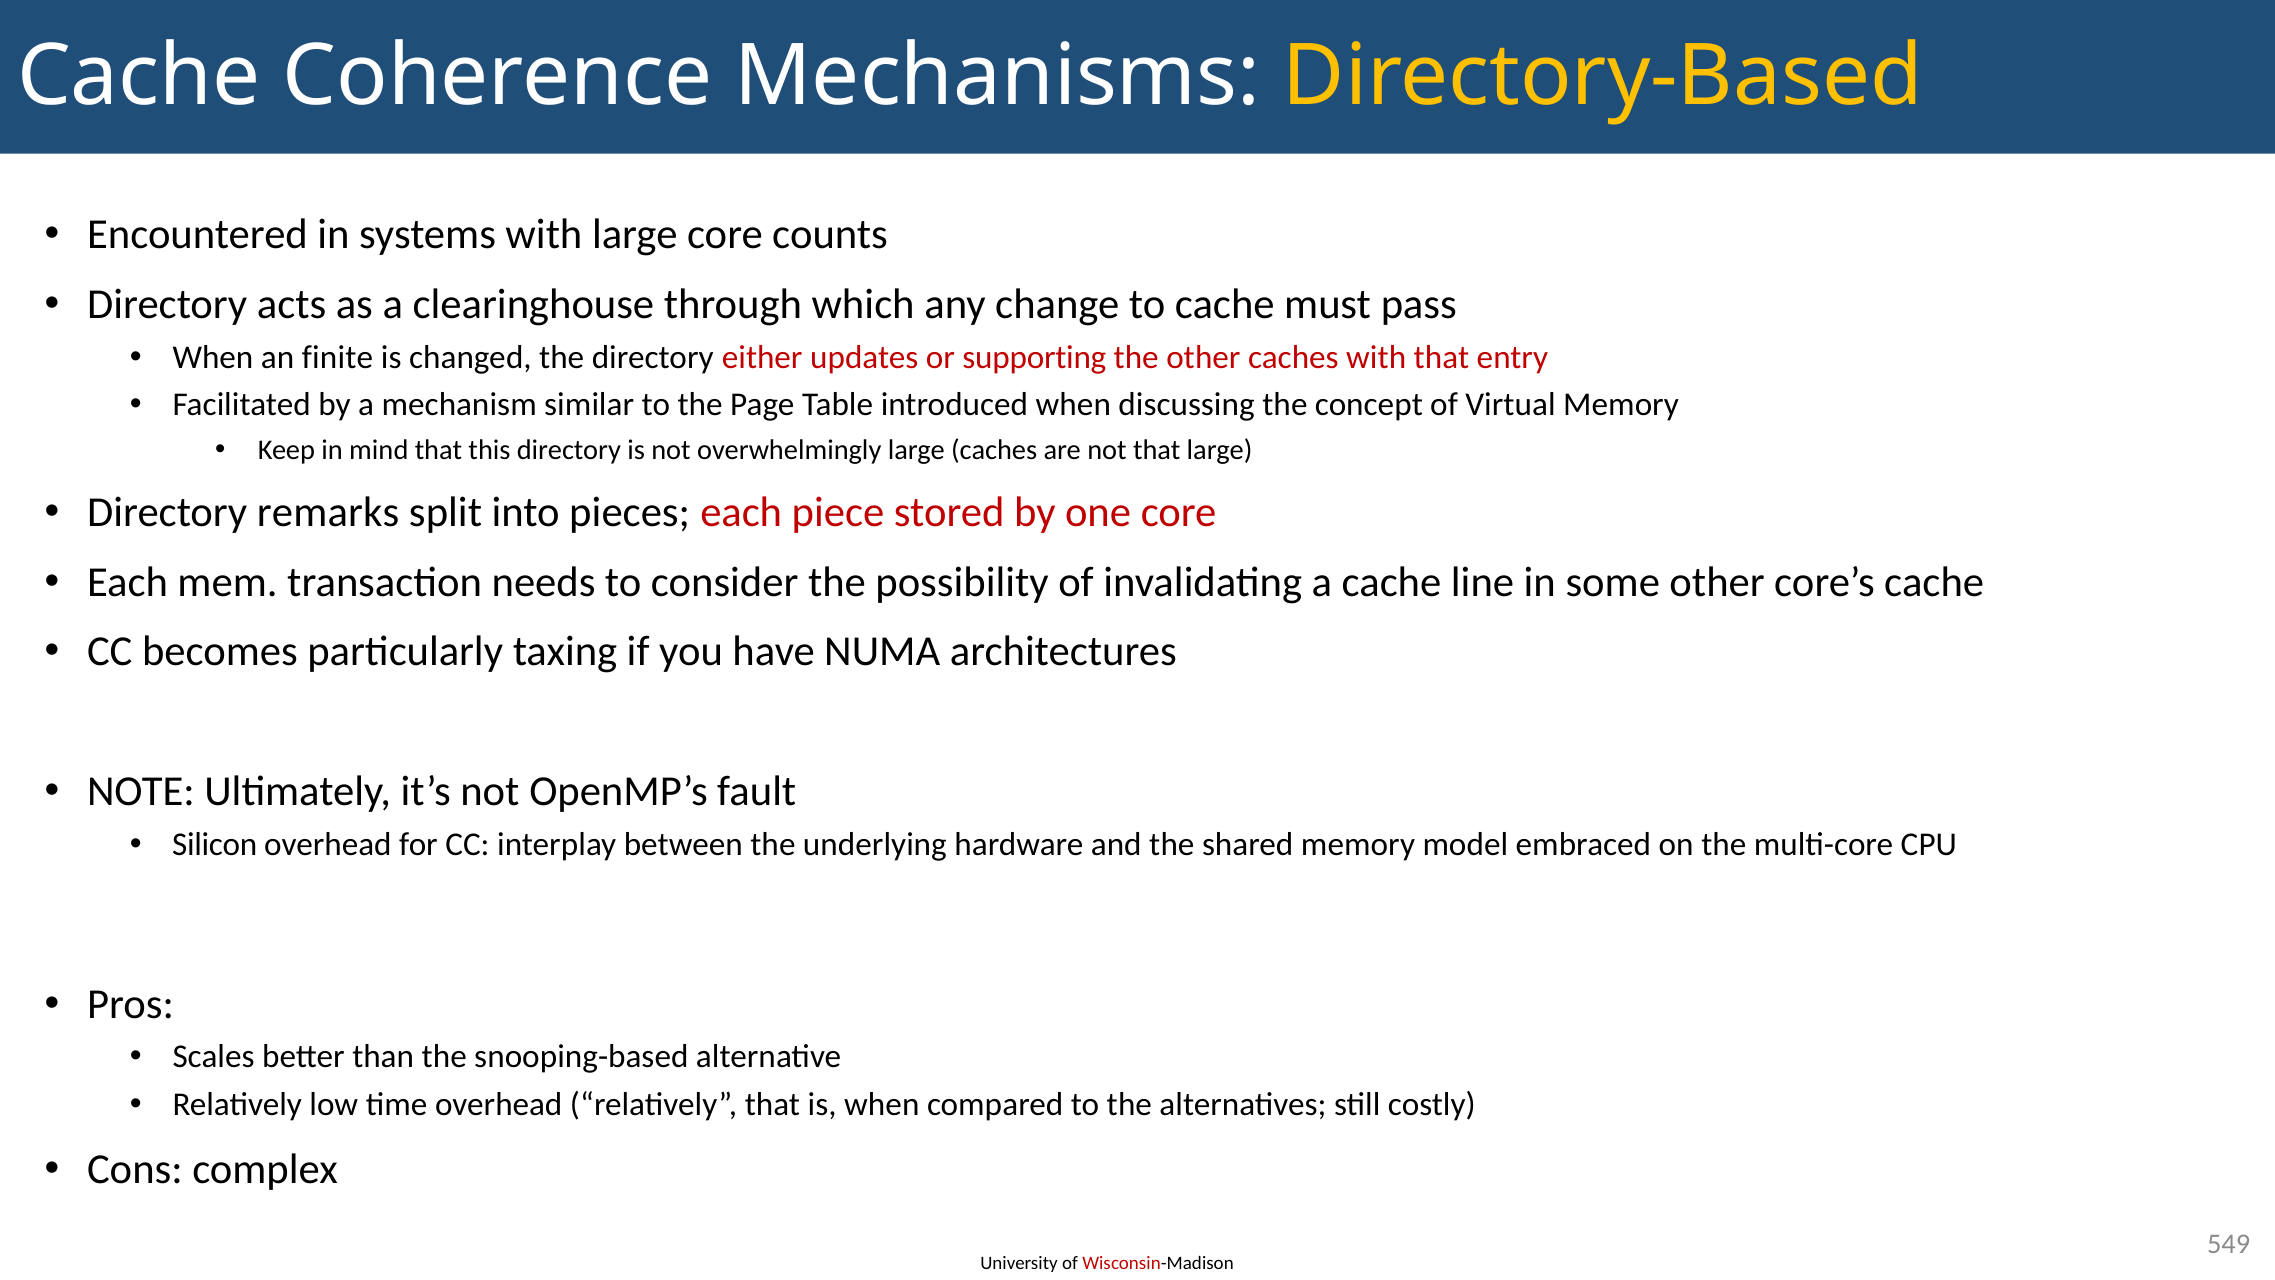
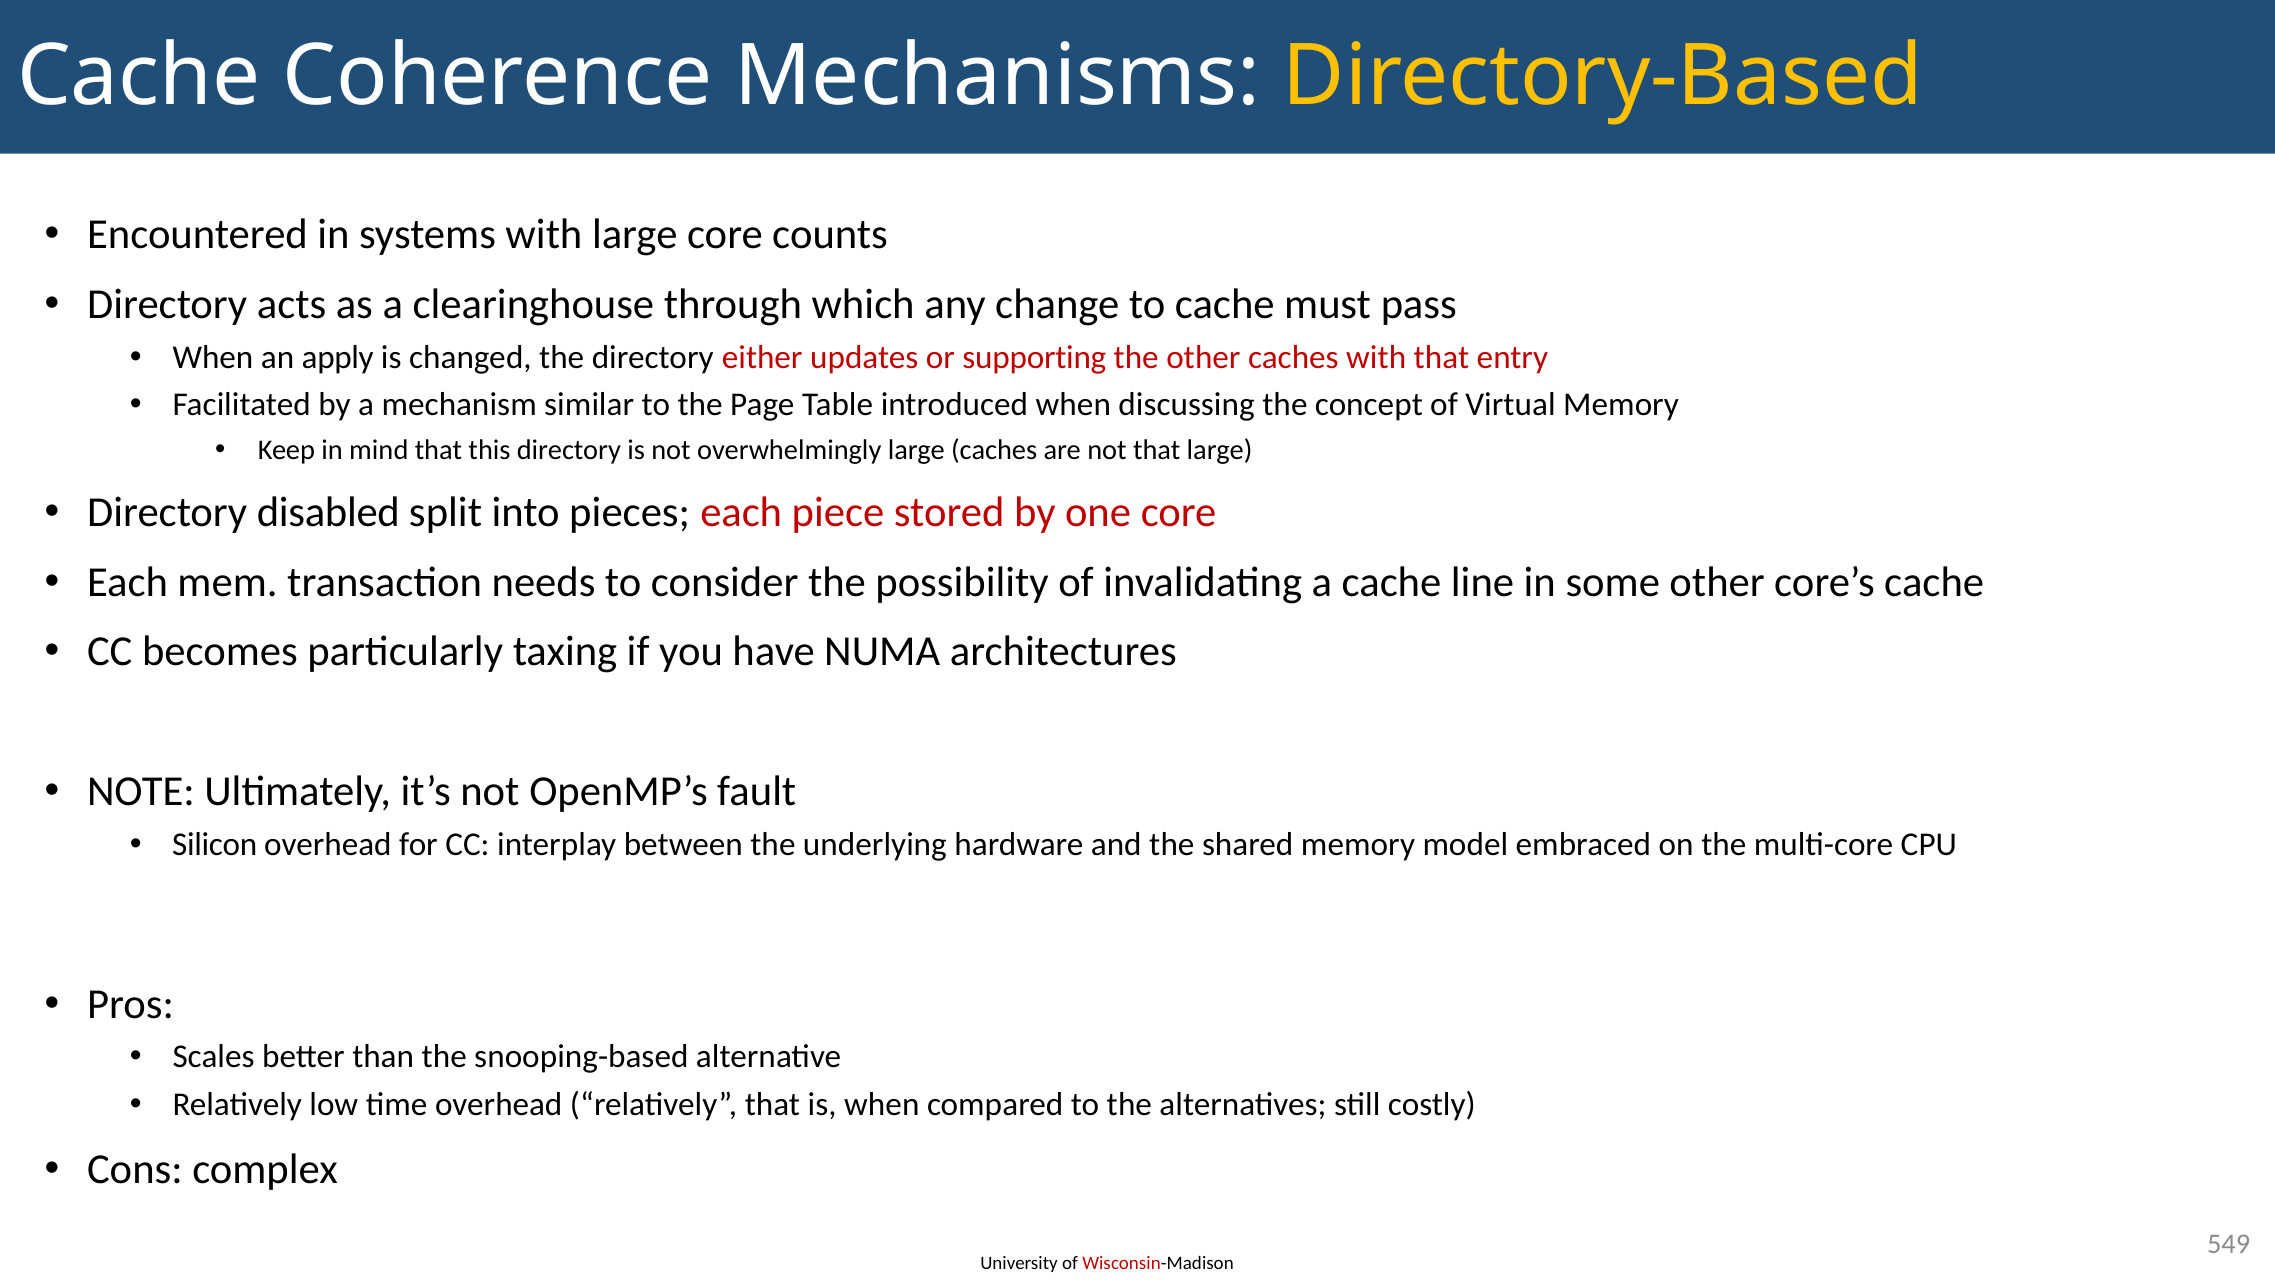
finite: finite -> apply (338, 357)
remarks: remarks -> disabled (328, 512)
